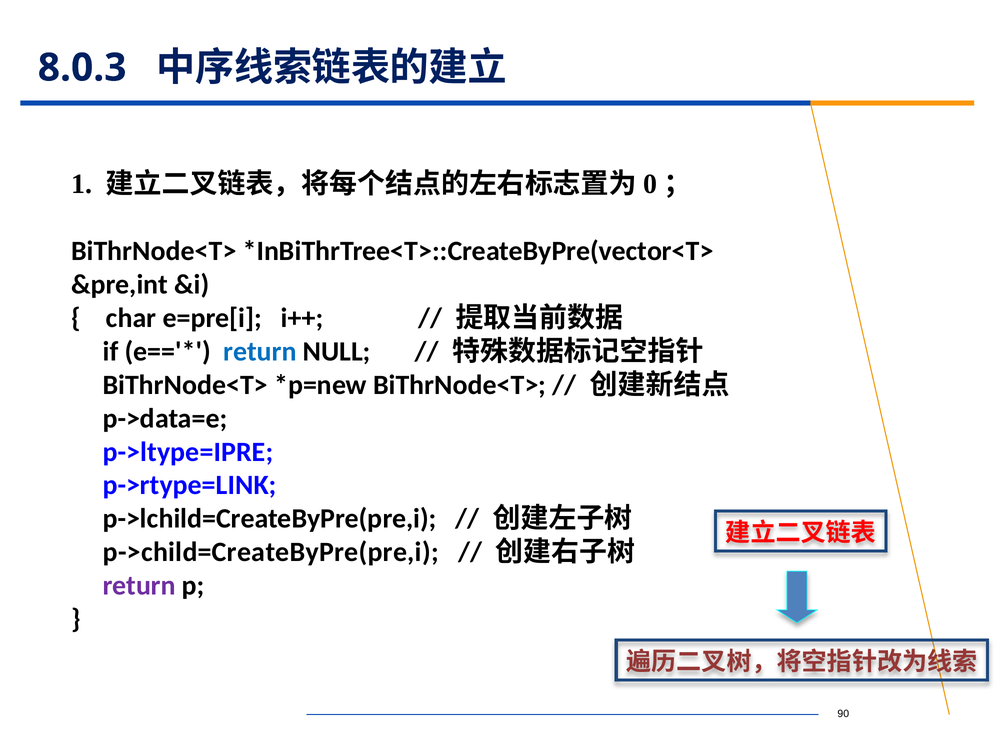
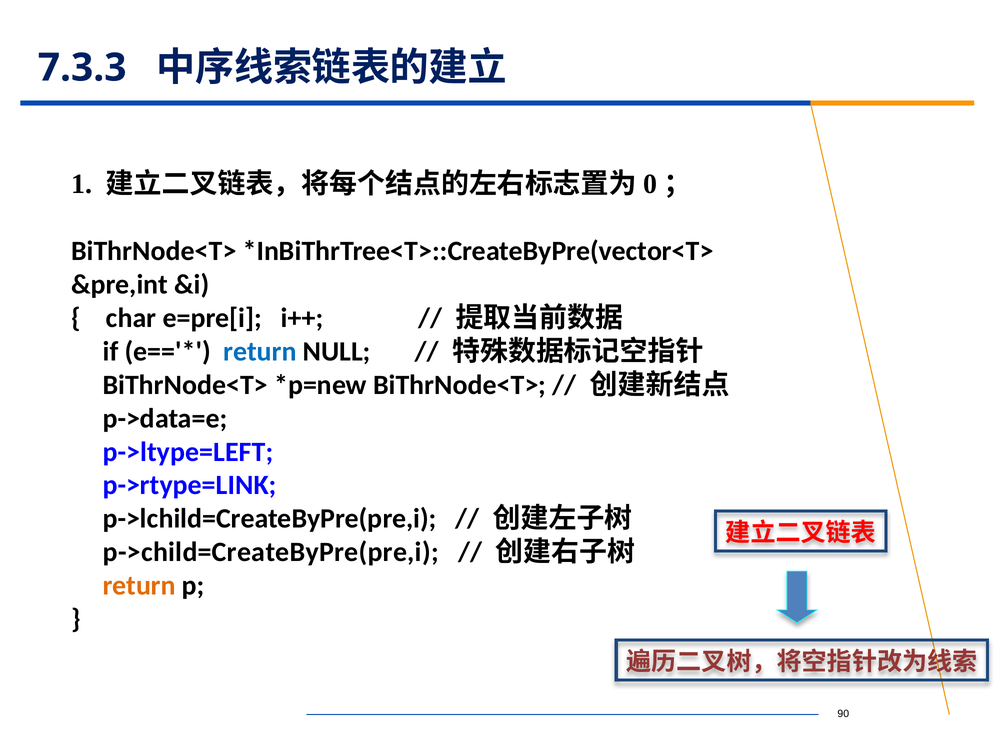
8.0.3: 8.0.3 -> 7.3.3 (82, 68)
p->ltype=IPRE: p->ltype=IPRE -> p->ltype=LEFT (188, 452)
return colour: purple -> orange (139, 586)
